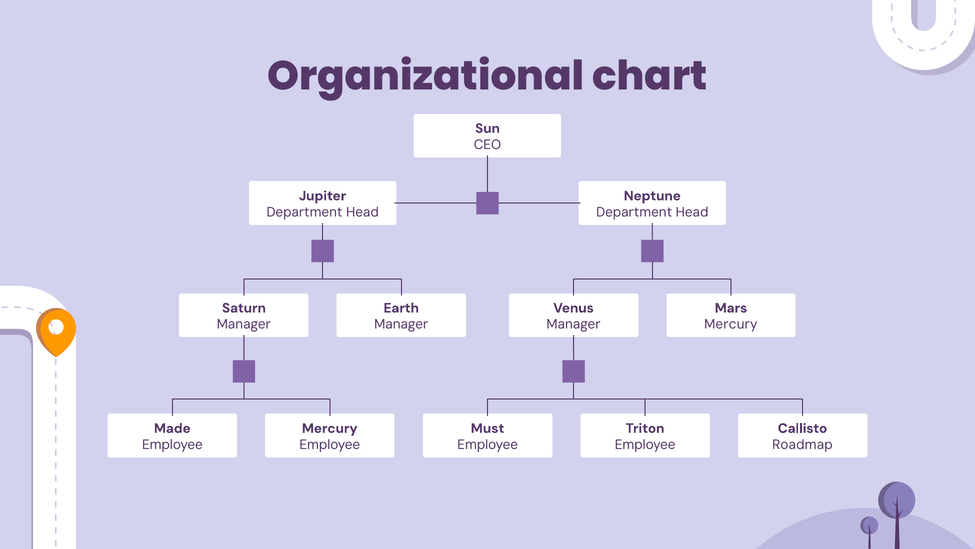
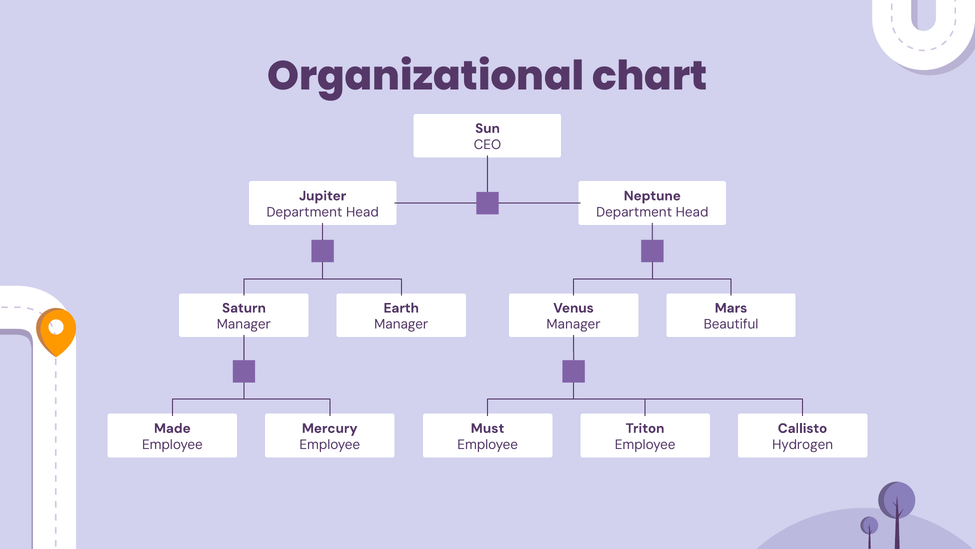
Mercury: Mercury -> Beautiful (731, 324)
Roadmap: Roadmap -> Hydrogen (803, 444)
